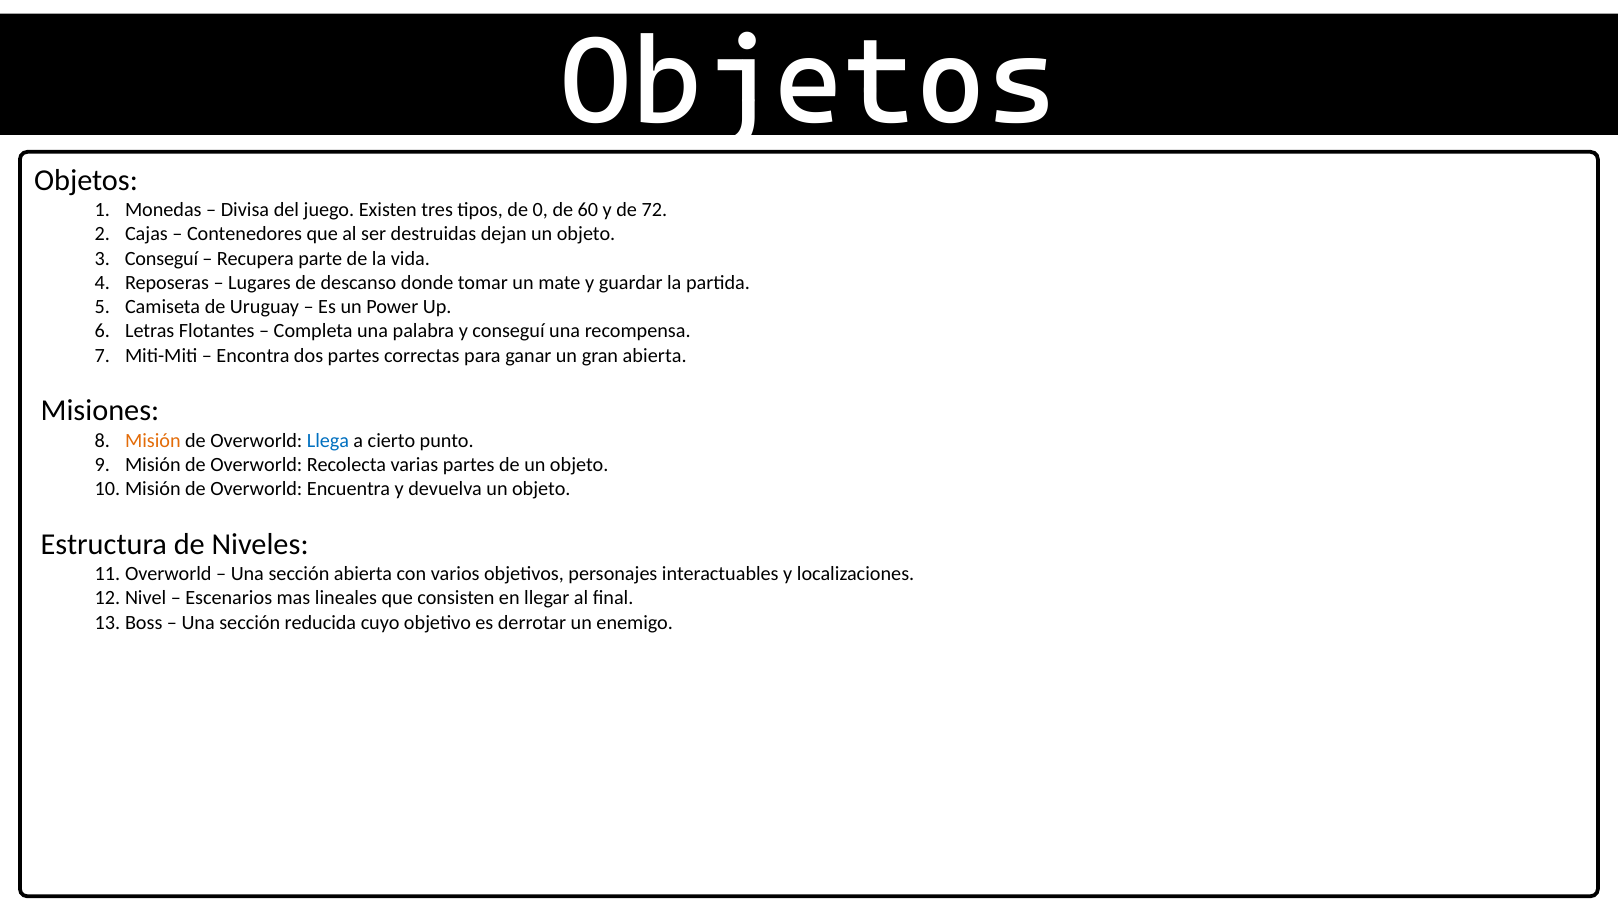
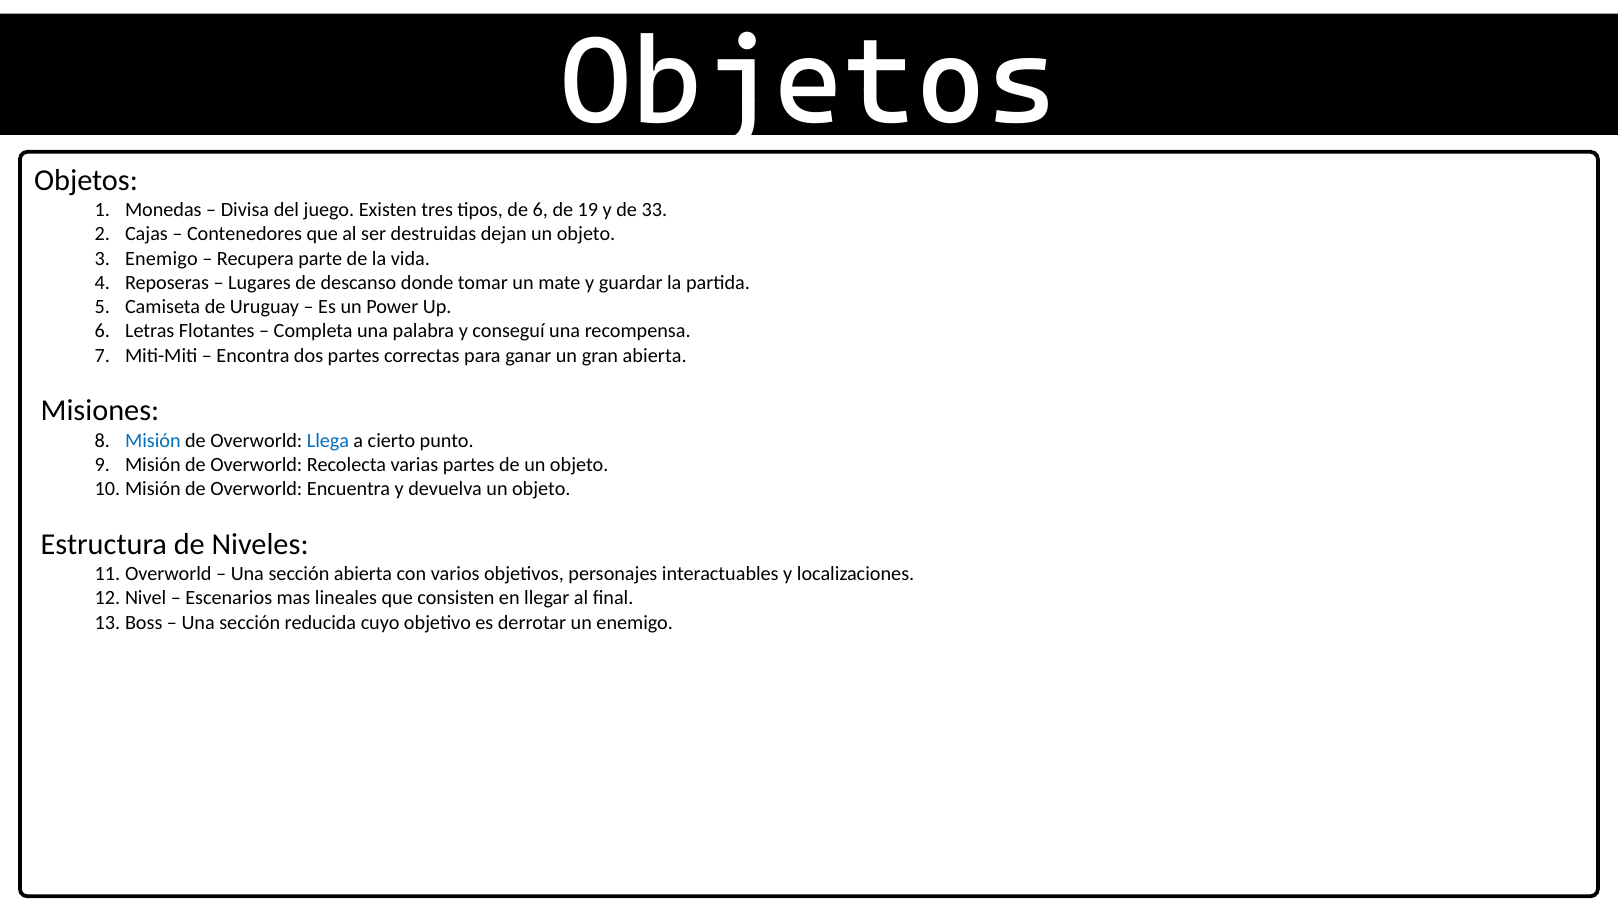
de 0: 0 -> 6 (540, 210)
60: 60 -> 19 (588, 210)
72: 72 -> 33 (654, 210)
Conseguí: Conseguí -> Enemigo (161, 258)
Misión colour: orange -> blue (153, 441)
